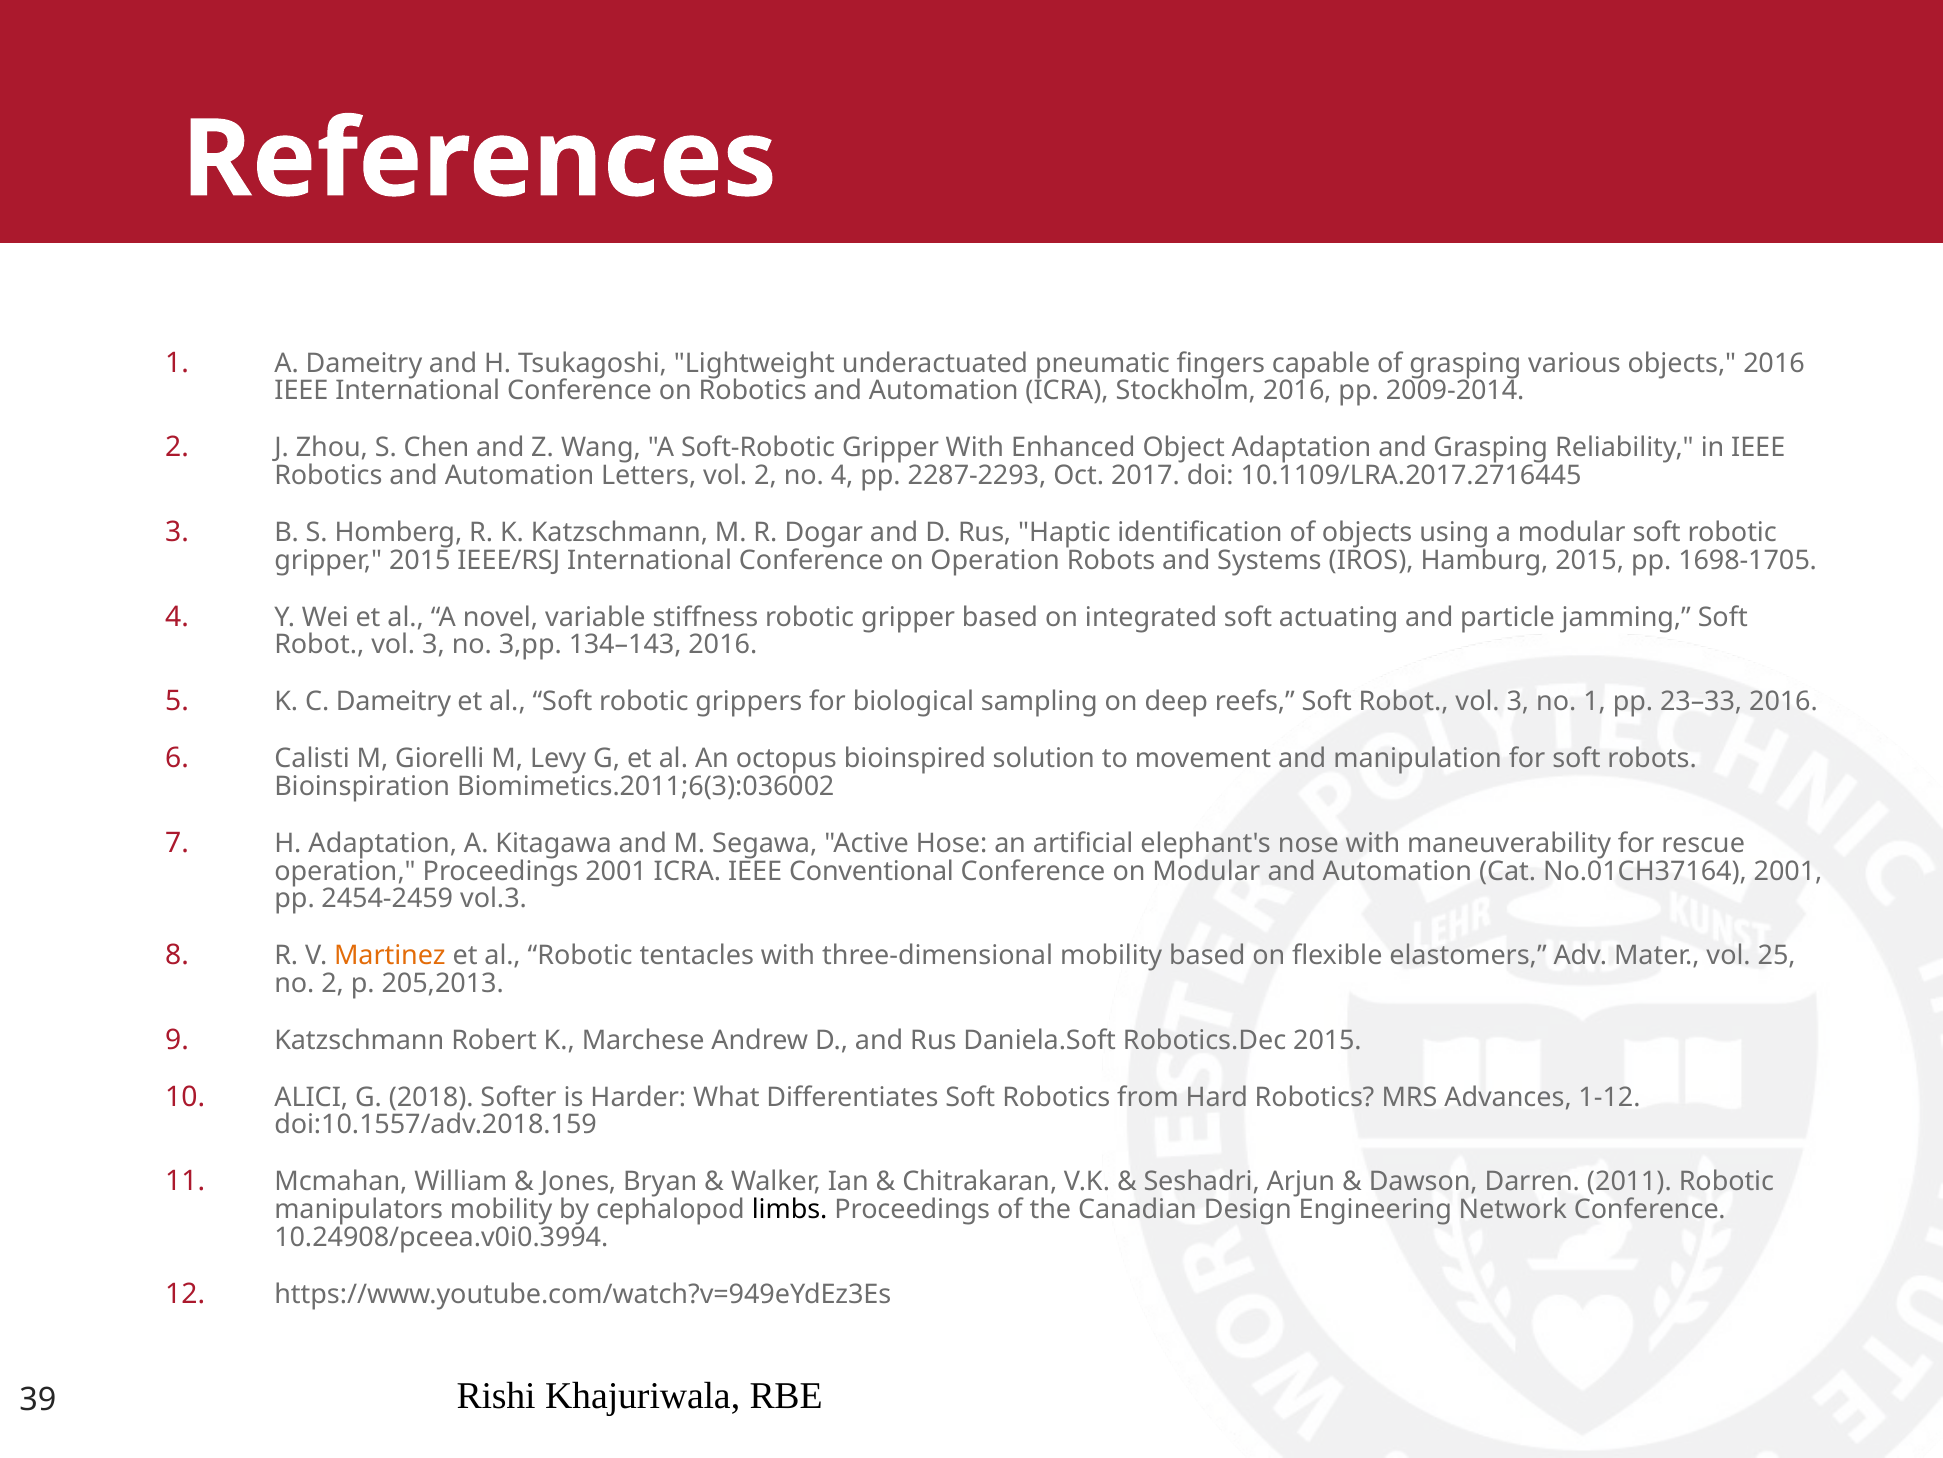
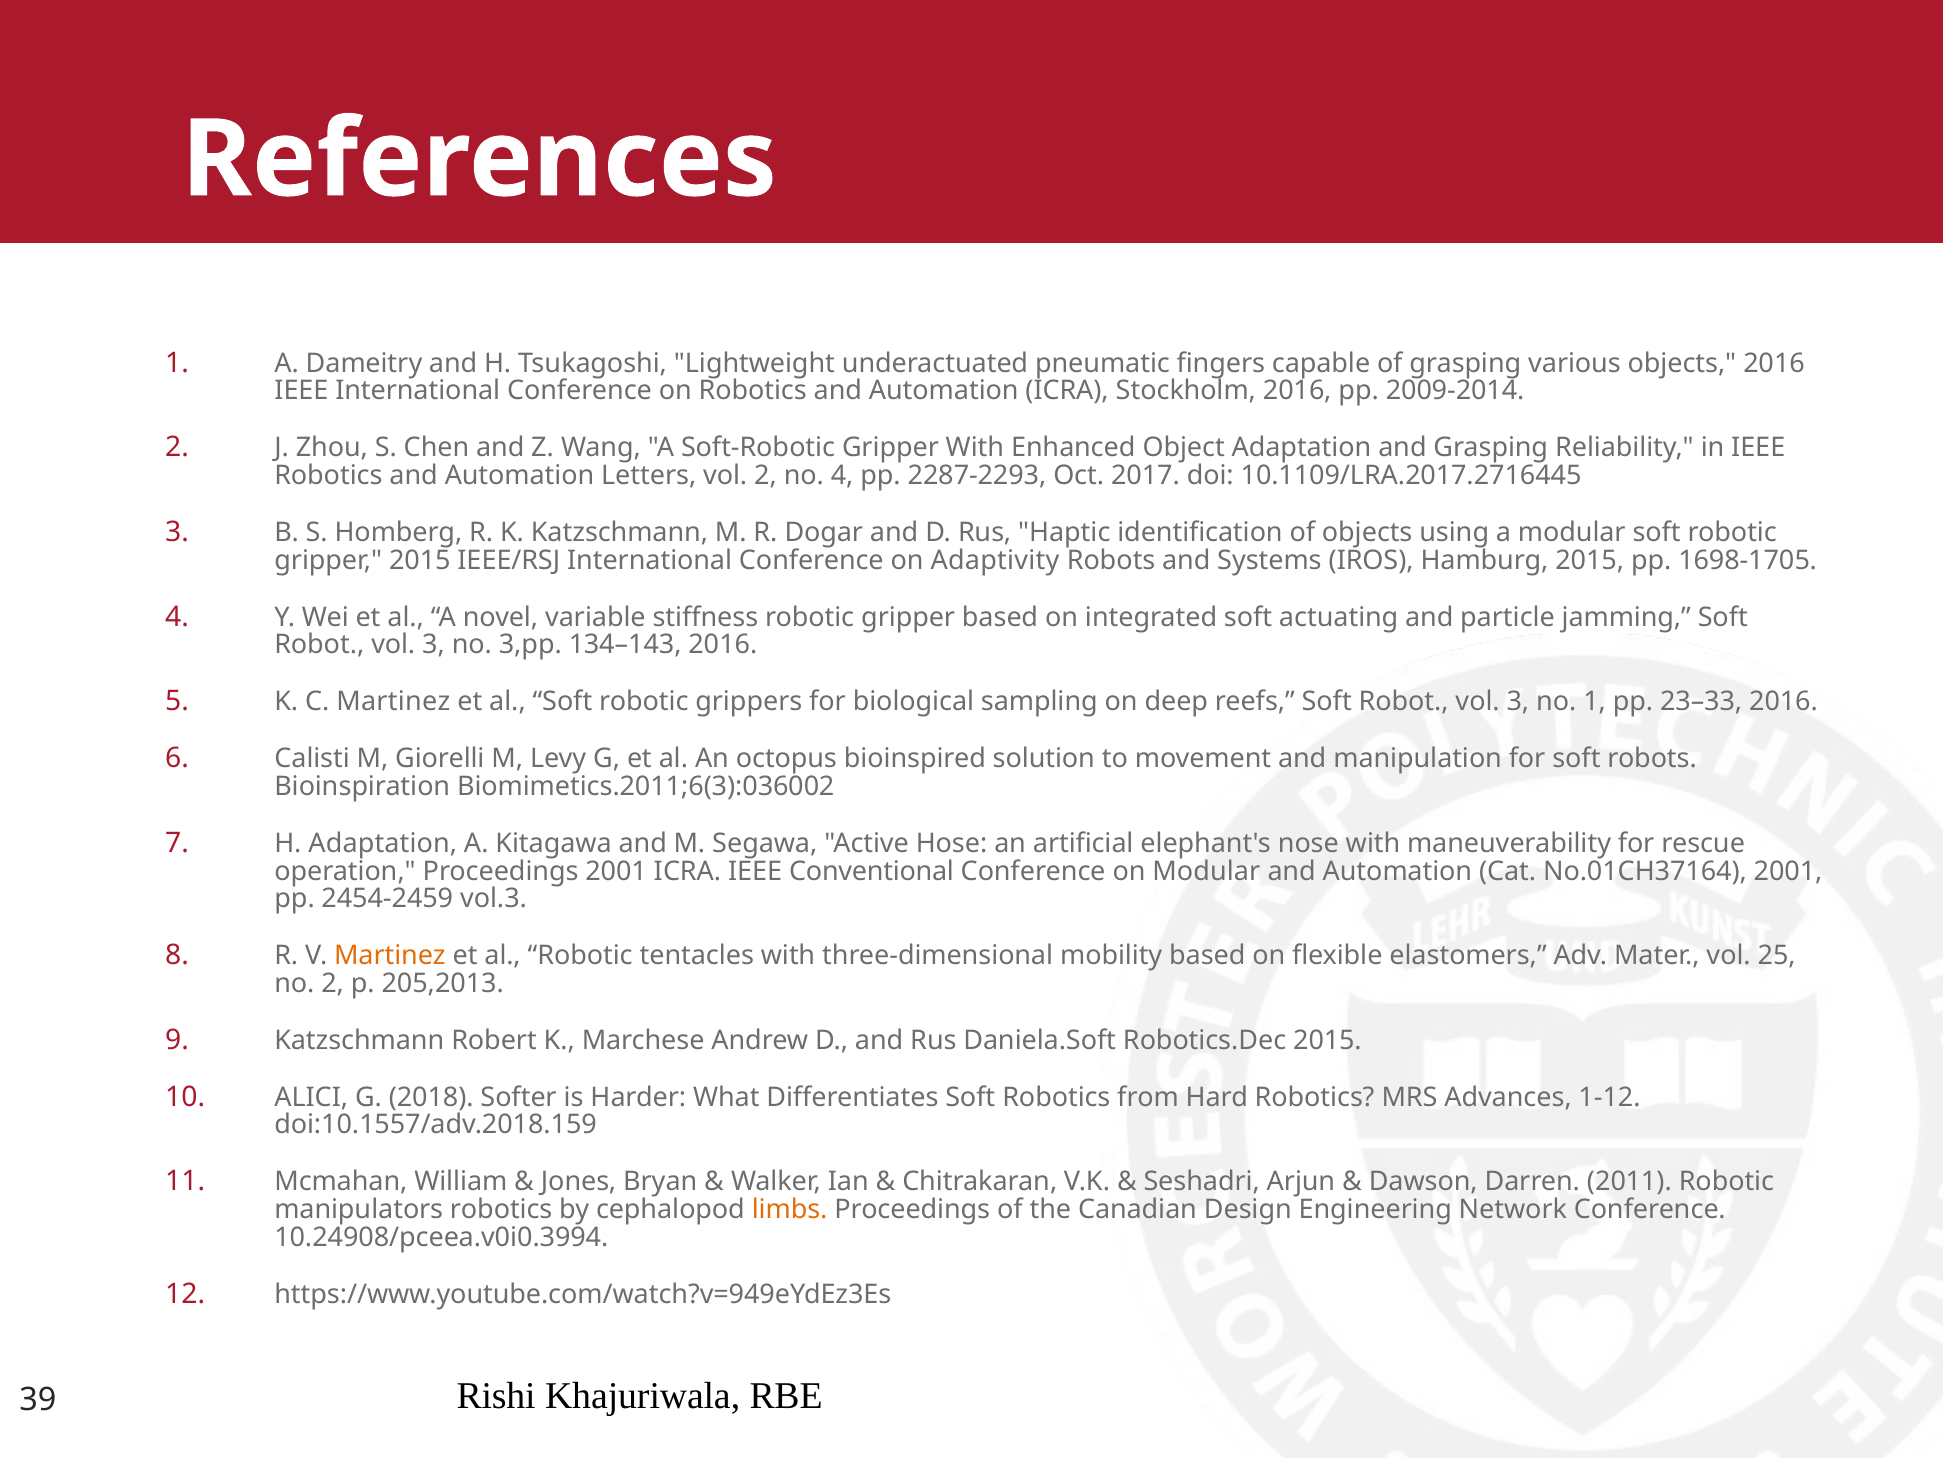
on Operation: Operation -> Adaptivity (995, 560)
C Dameitry: Dameitry -> Martinez (393, 701)
manipulators mobility: mobility -> robotics (501, 1209)
limbs colour: black -> orange (790, 1209)
